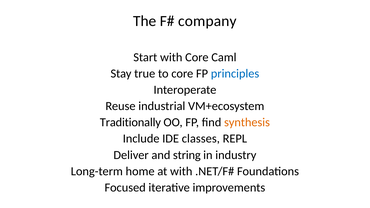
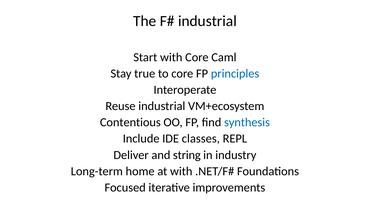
company: company -> industrial (207, 21)
Traditionally: Traditionally -> Contentious (130, 122)
synthesis colour: orange -> blue (247, 122)
